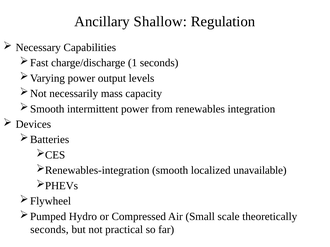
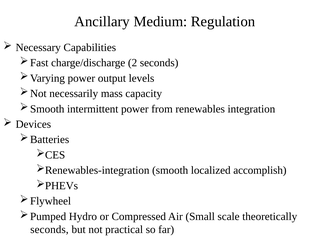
Shallow: Shallow -> Medium (160, 22)
1: 1 -> 2 (133, 63)
unavailable: unavailable -> accomplish (260, 171)
